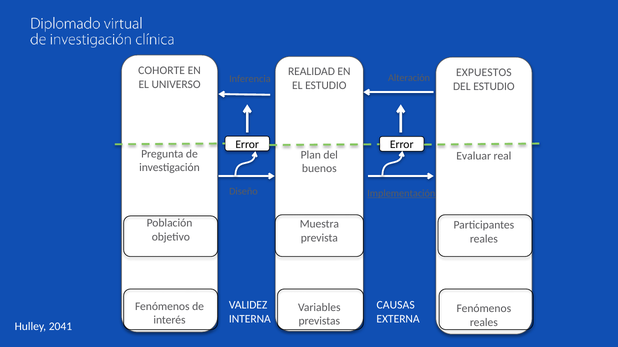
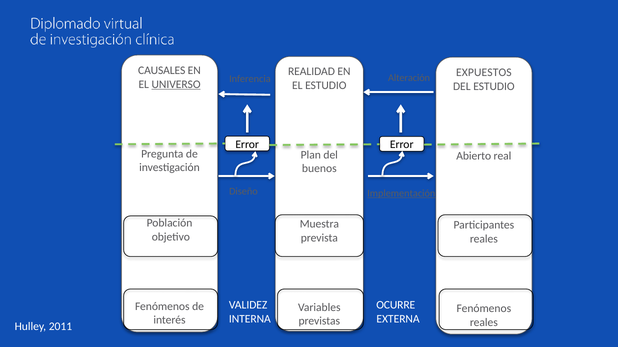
COHORTE: COHORTE -> CAUSALES (162, 71)
UNIVERSO underline: none -> present (176, 85)
Evaluar: Evaluar -> Abierto (474, 156)
CAUSAS: CAUSAS -> OCURRE (396, 306)
2041: 2041 -> 2011 (60, 327)
